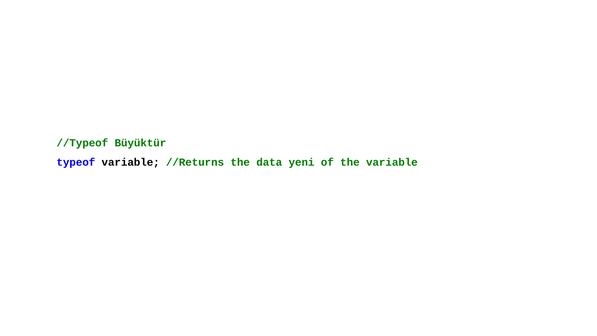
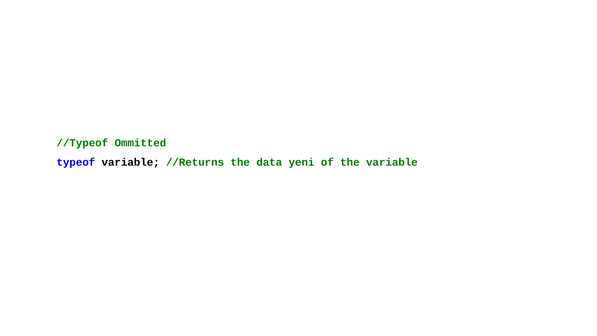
Büyüktür: Büyüktür -> Ommitted (140, 143)
